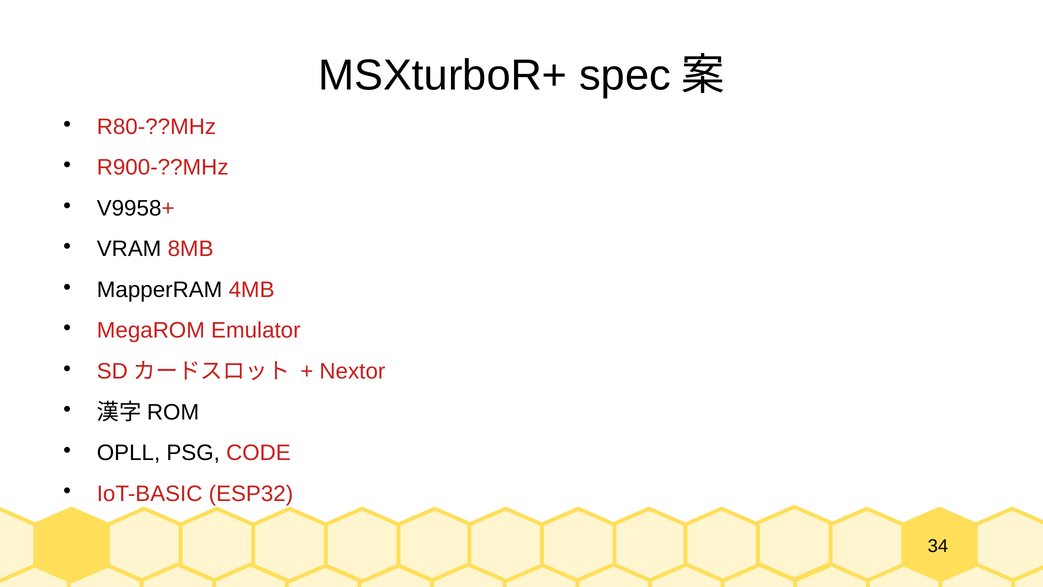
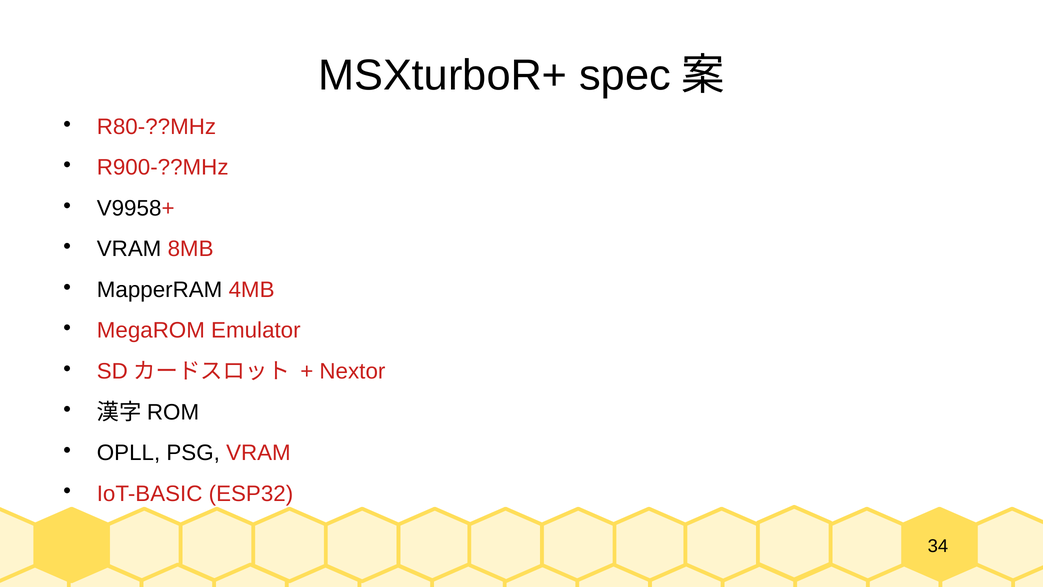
PSG CODE: CODE -> VRAM (258, 453)
